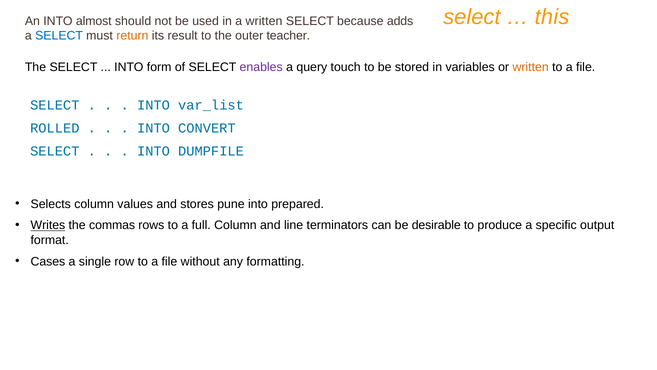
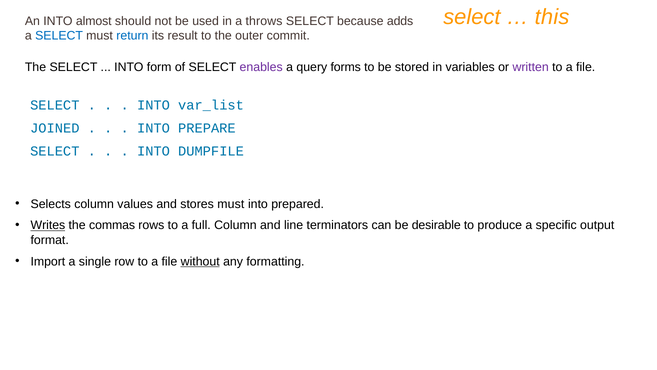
a written: written -> throws (264, 21)
return colour: orange -> blue (132, 36)
teacher: teacher -> commit (288, 36)
touch: touch -> forms (346, 67)
written colour: orange -> purple (531, 67)
ROLLED: ROLLED -> JOINED (55, 128)
CONVERT: CONVERT -> PREPARE (207, 128)
stores pune: pune -> must (231, 204)
Cases: Cases -> Import (48, 261)
without underline: none -> present (200, 261)
